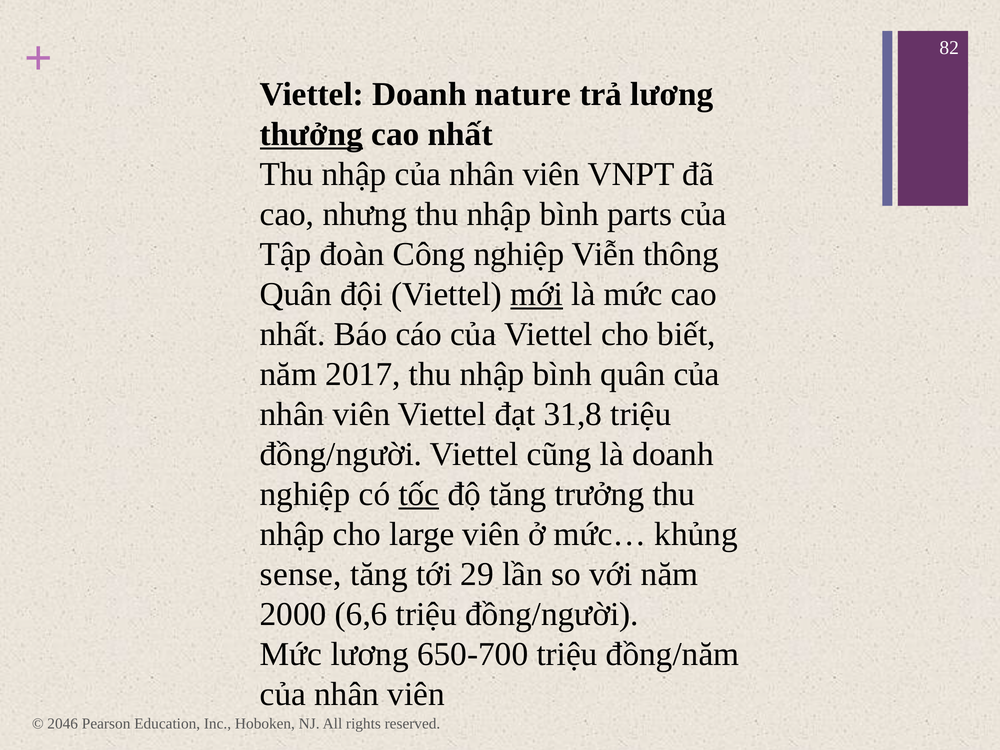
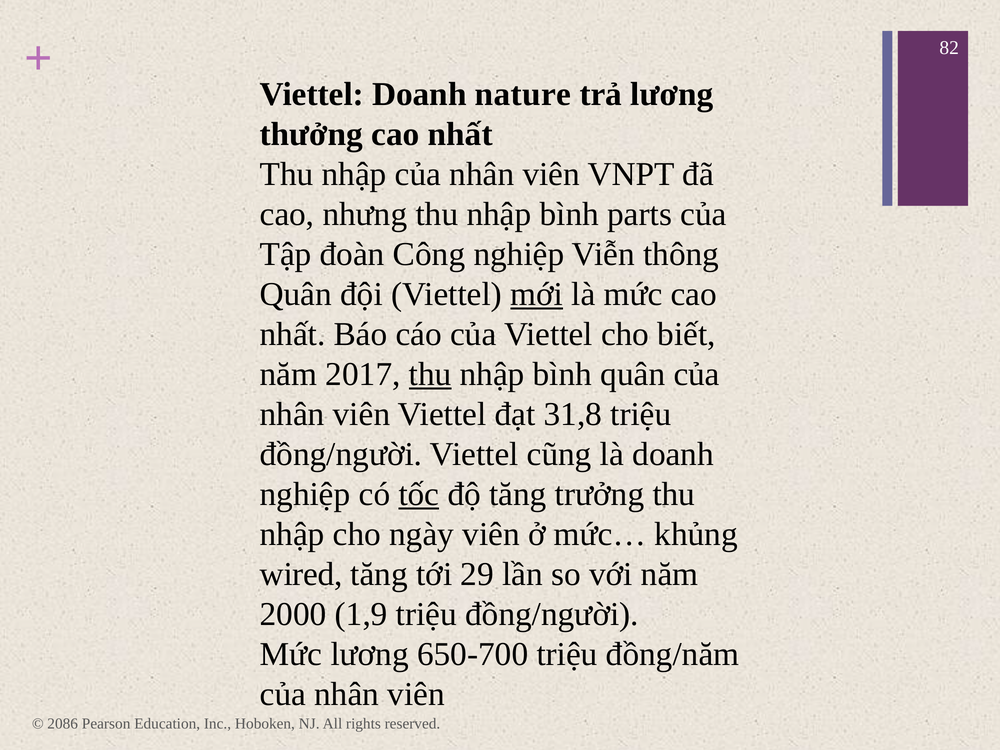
thưởng underline: present -> none (311, 134)
thu underline: none -> present (430, 374)
large: large -> ngày (422, 534)
sense: sense -> wired (301, 574)
6,6: 6,6 -> 1,9 (361, 614)
2046: 2046 -> 2086 (63, 723)
